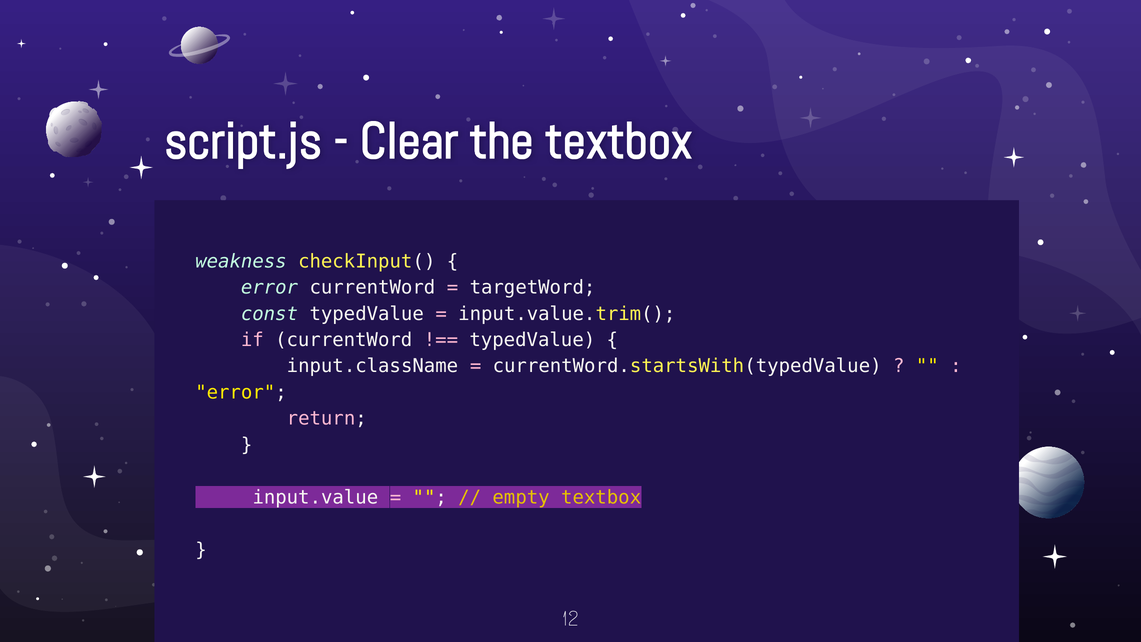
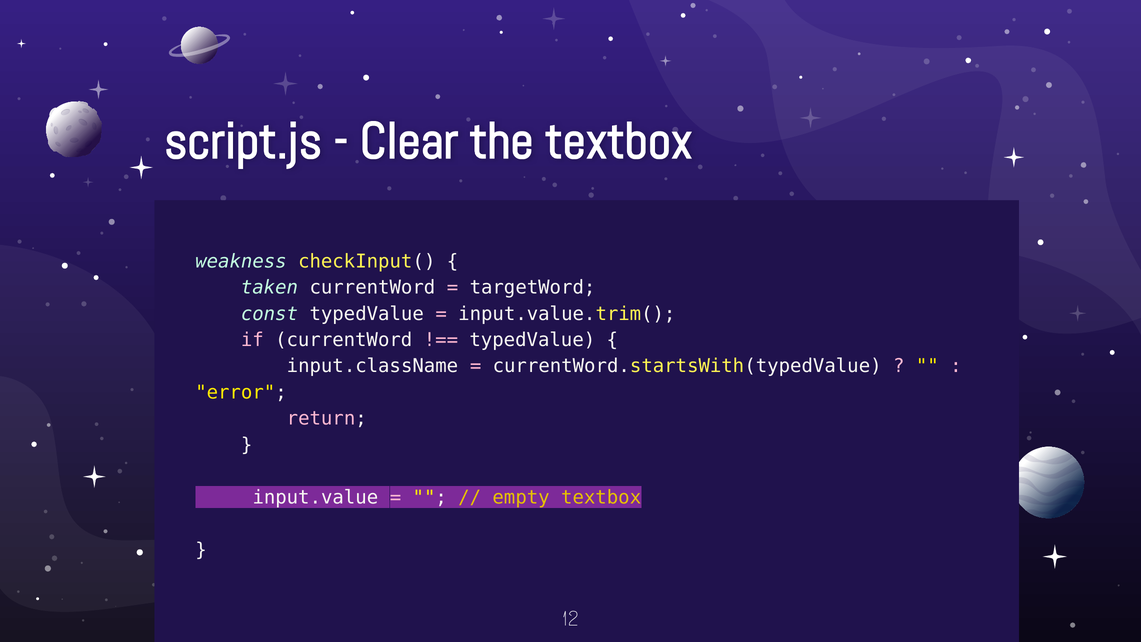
error: error -> taken (269, 287)
